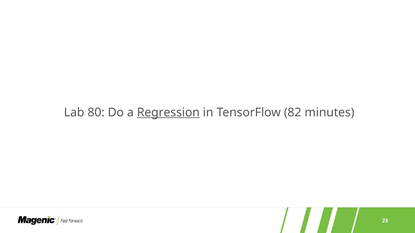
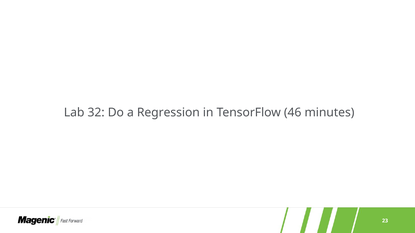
80: 80 -> 32 (96, 113)
Regression underline: present -> none (168, 113)
82: 82 -> 46 (293, 113)
